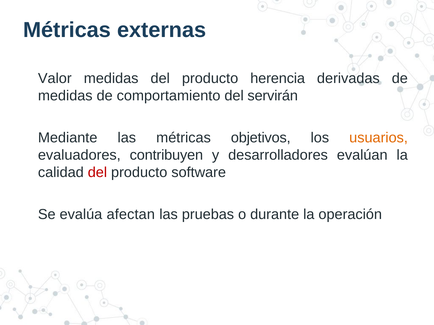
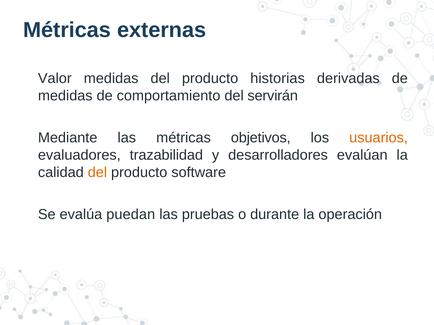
herencia: herencia -> historias (278, 79)
contribuyen: contribuyen -> trazabilidad (166, 155)
del colour: red -> orange (97, 173)
afectan: afectan -> puedan (131, 215)
